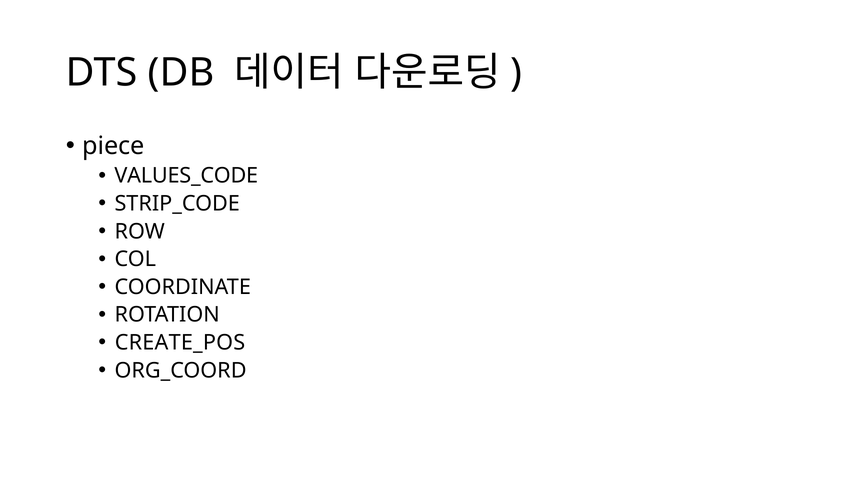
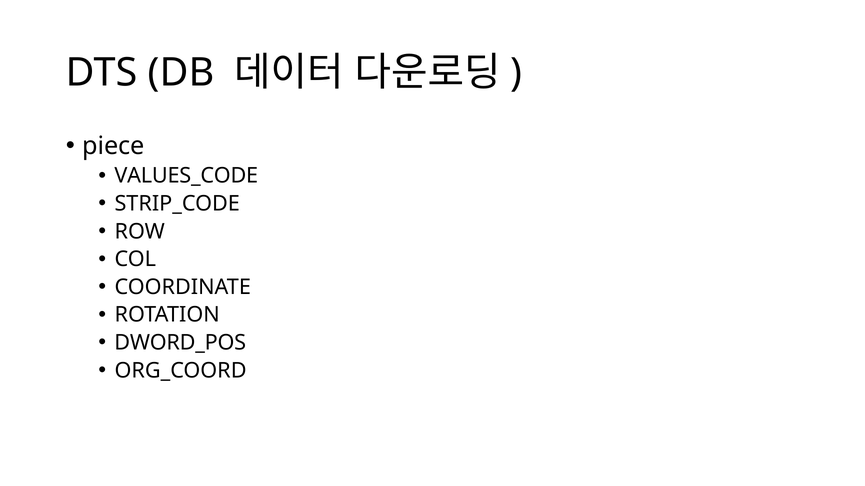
CREATE_POS: CREATE_POS -> DWORD_POS (180, 343)
